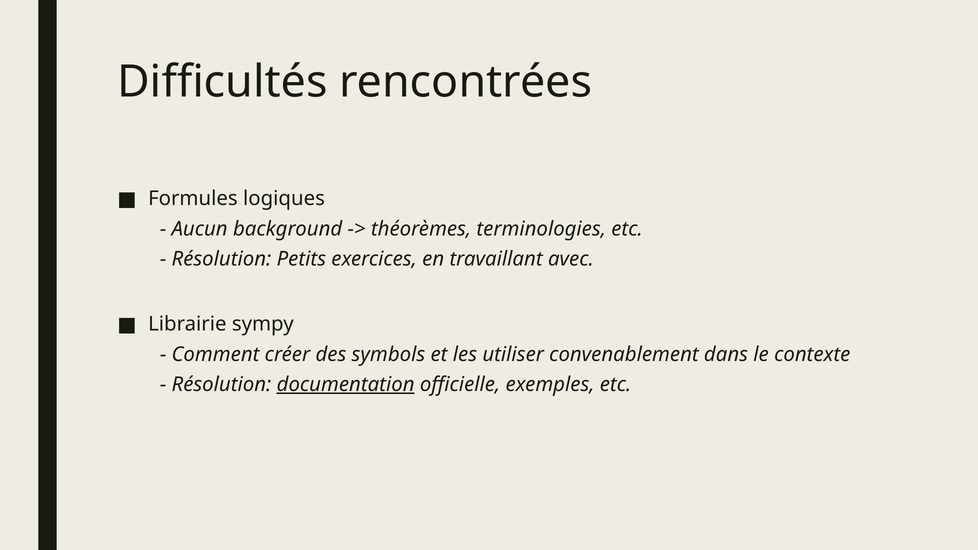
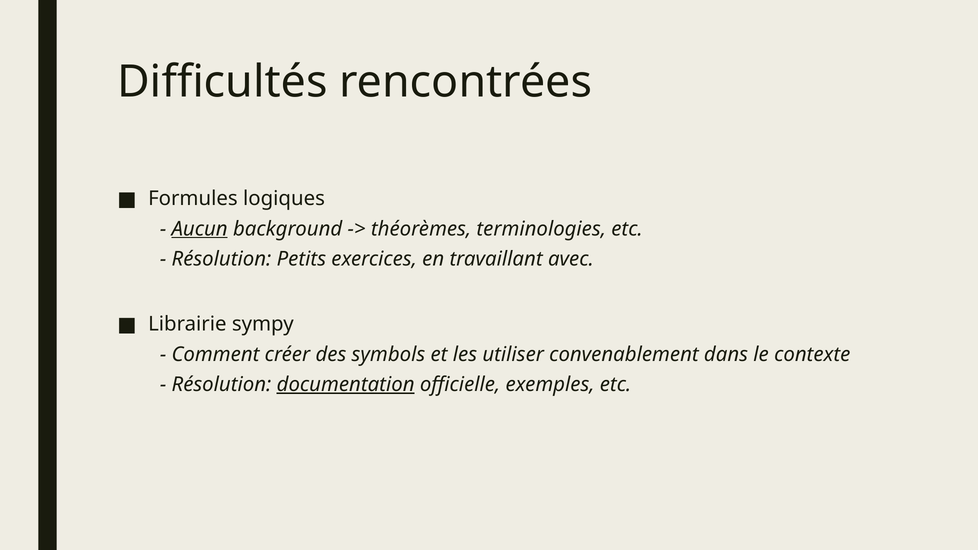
Aucun underline: none -> present (200, 229)
